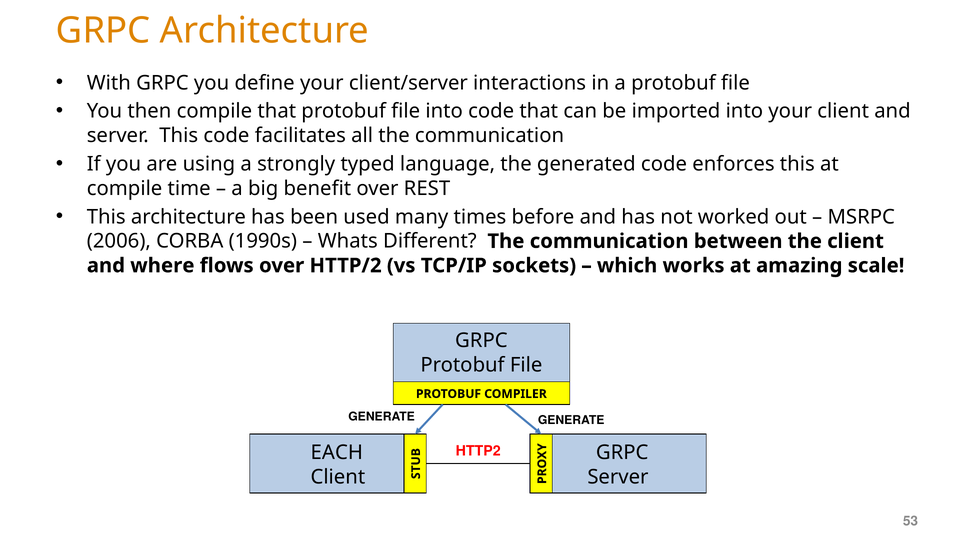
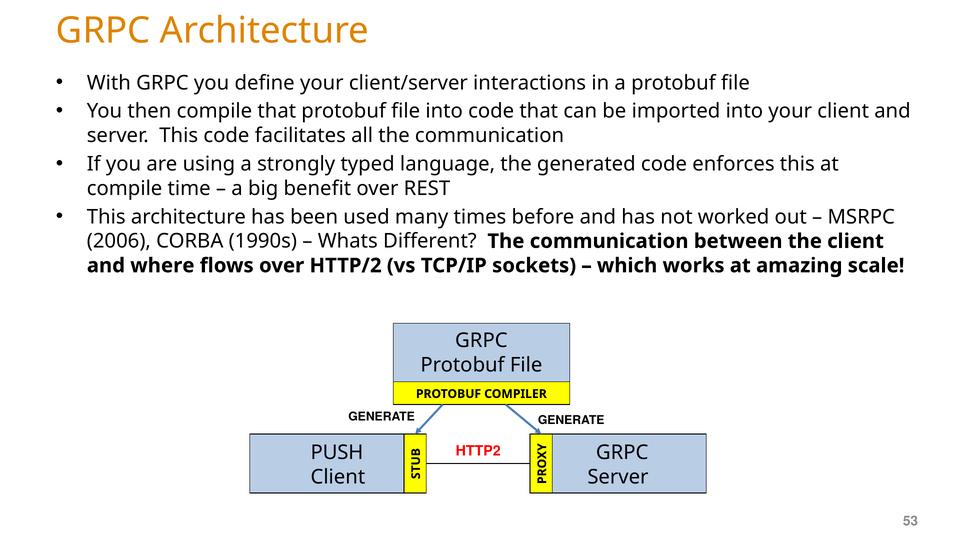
EACH: EACH -> PUSH (337, 453)
